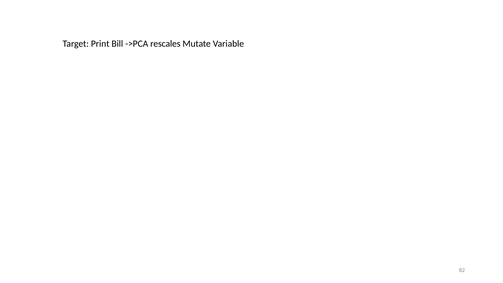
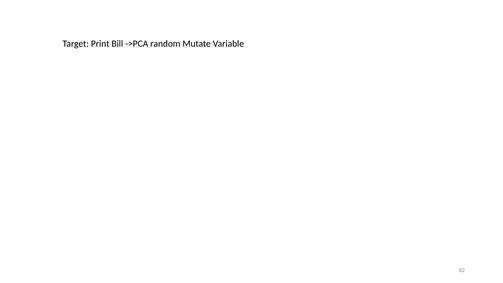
rescales: rescales -> random (165, 44)
